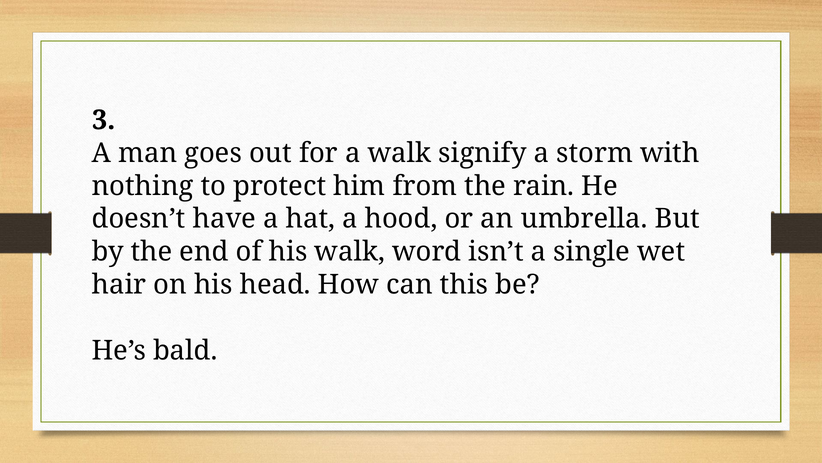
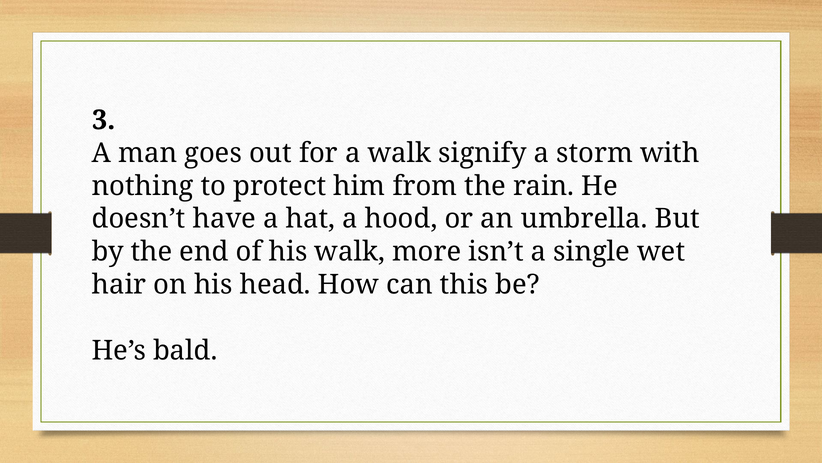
word: word -> more (427, 252)
